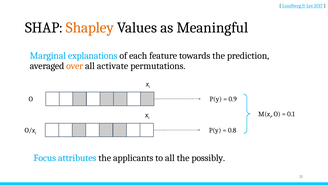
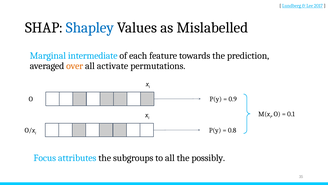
Shapley colour: orange -> blue (90, 28)
Meaningful: Meaningful -> Mislabelled (212, 28)
explanations: explanations -> intermediate (93, 55)
applicants: applicants -> subgroups (133, 158)
